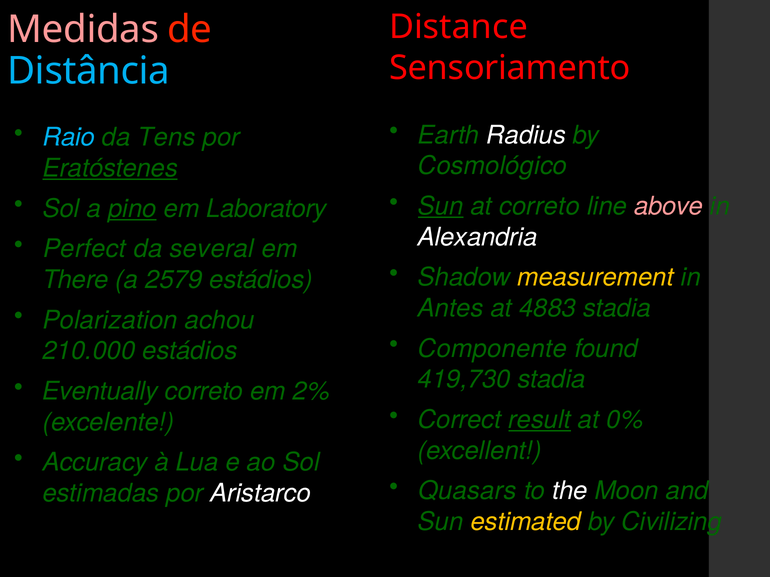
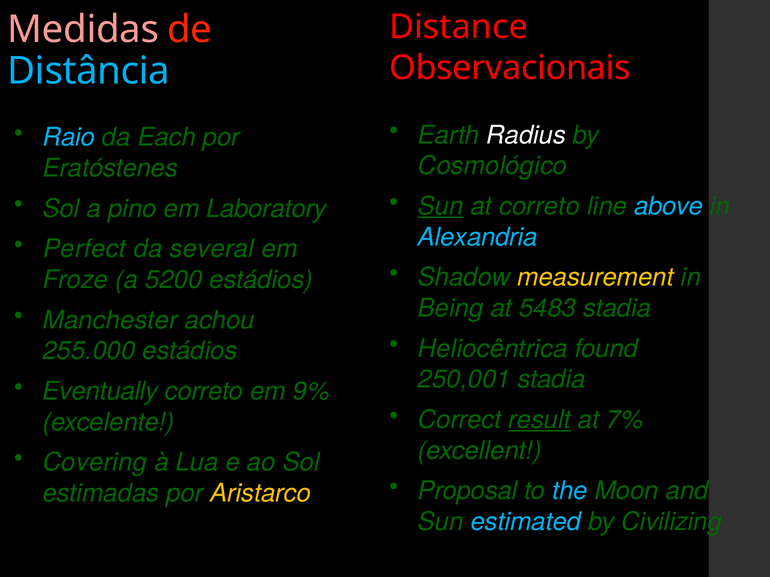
Sensoriamento: Sensoriamento -> Observacionais (510, 68)
Tens: Tens -> Each (167, 137)
Eratóstenes underline: present -> none (110, 168)
above colour: pink -> light blue (669, 206)
pino underline: present -> none (132, 209)
Alexandria colour: white -> light blue (478, 237)
There: There -> Froze (75, 280)
2579: 2579 -> 5200 (174, 280)
Antes: Antes -> Being (451, 309)
4883: 4883 -> 5483 (548, 309)
Polarization: Polarization -> Manchester (110, 320)
Componente: Componente -> Heliocêntrica (493, 349)
210.000: 210.000 -> 255.000 (89, 351)
419,730: 419,730 -> 250,001 (464, 380)
2%: 2% -> 9% (311, 392)
0%: 0% -> 7% (625, 420)
Accuracy: Accuracy -> Covering (95, 463)
Quasars: Quasars -> Proposal (468, 491)
the colour: white -> light blue (570, 491)
Aristarco colour: white -> yellow (261, 494)
estimated colour: yellow -> light blue (526, 522)
